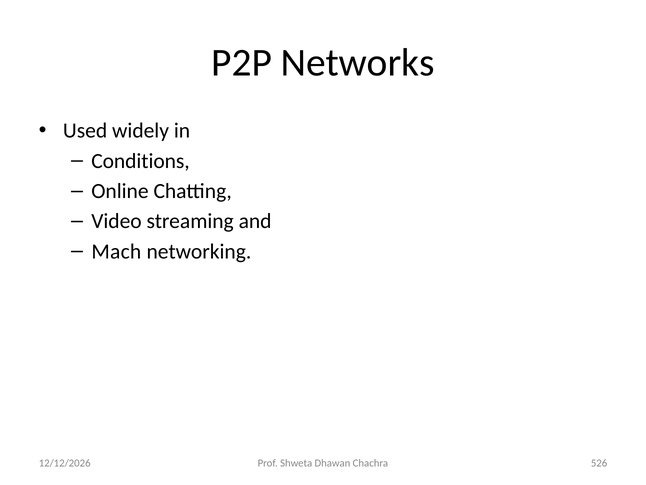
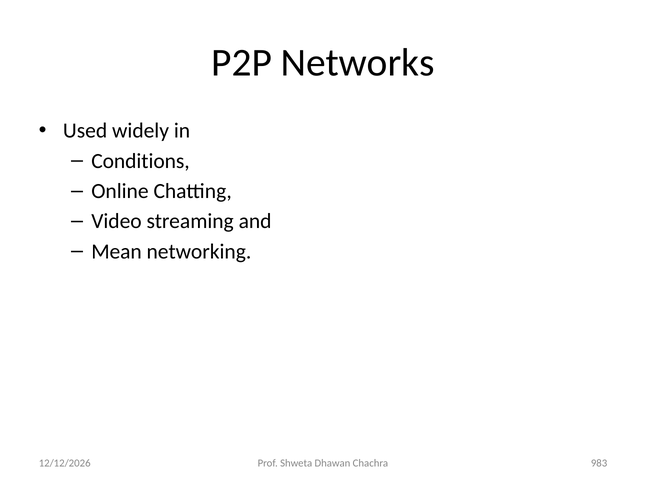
Mach: Mach -> Mean (117, 251)
526: 526 -> 983 (599, 463)
